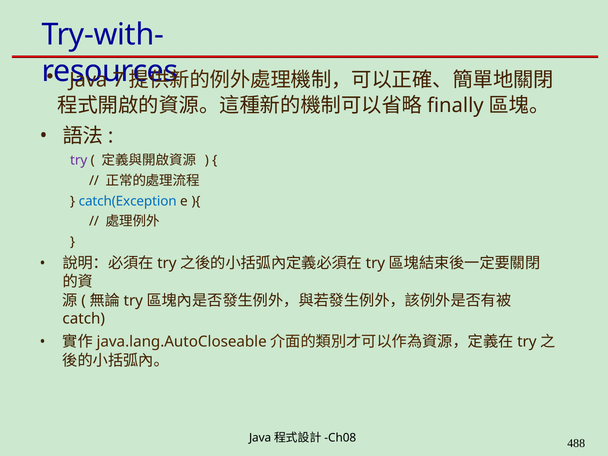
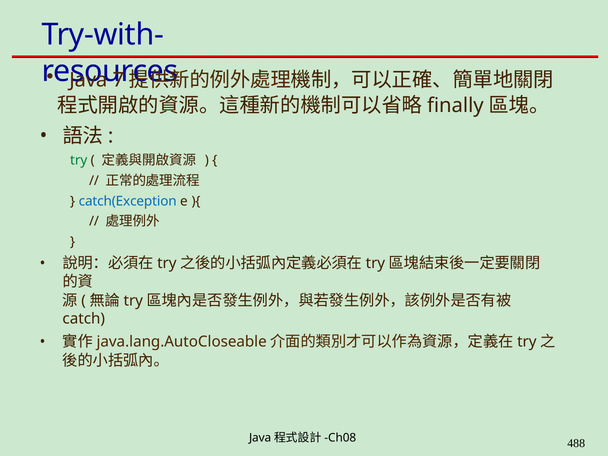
try colour: purple -> green (79, 161)
